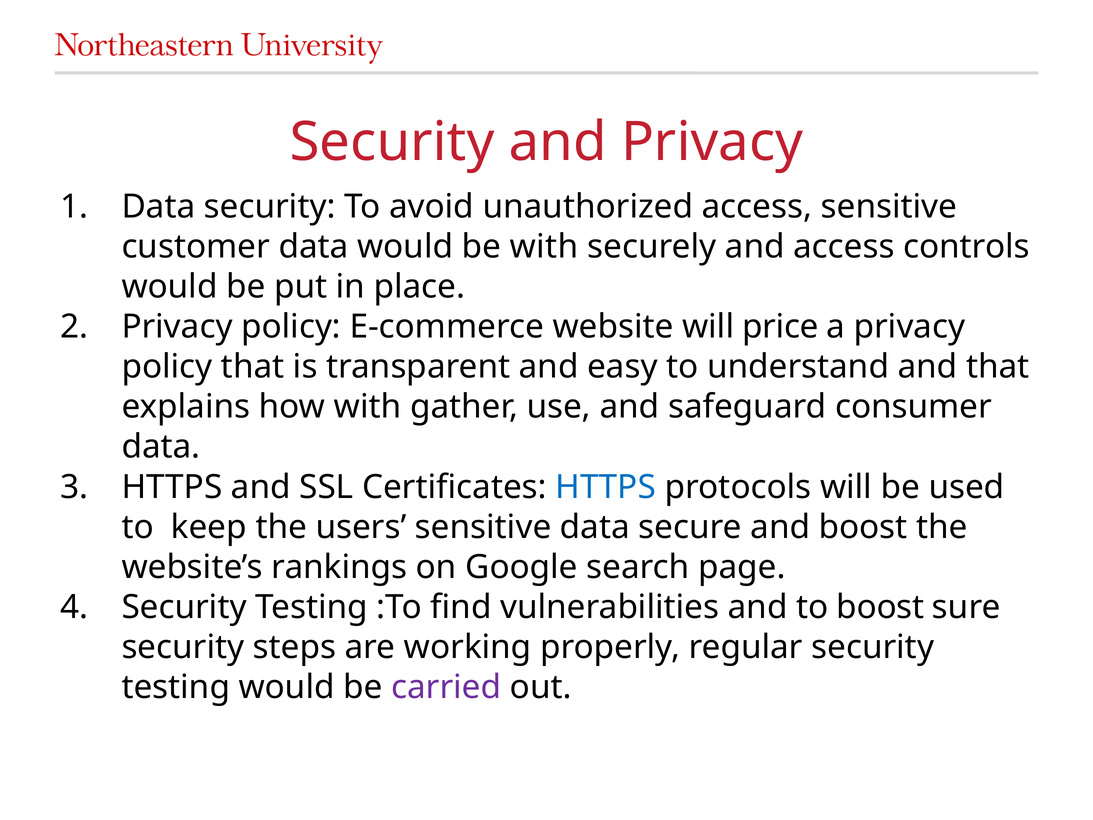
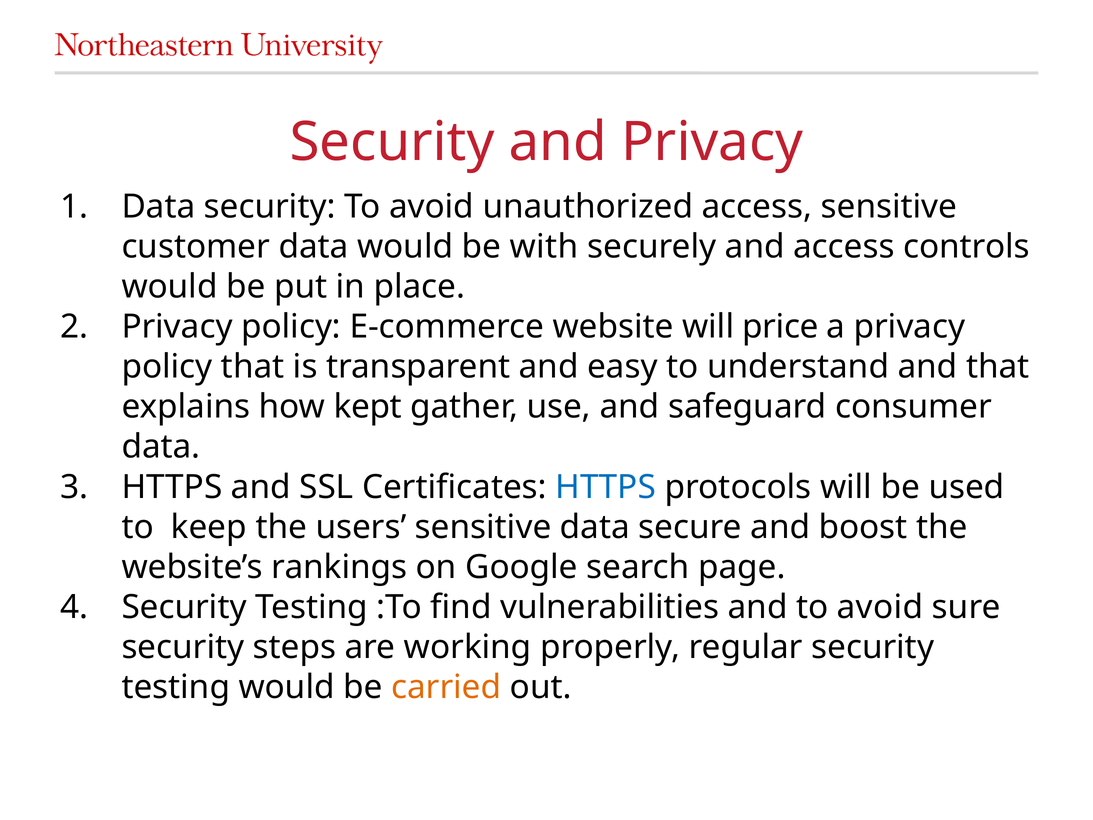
how with: with -> kept (368, 407)
and to boost: boost -> avoid (880, 607)
carried colour: purple -> orange (446, 687)
